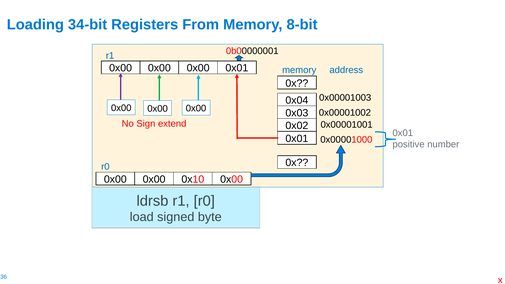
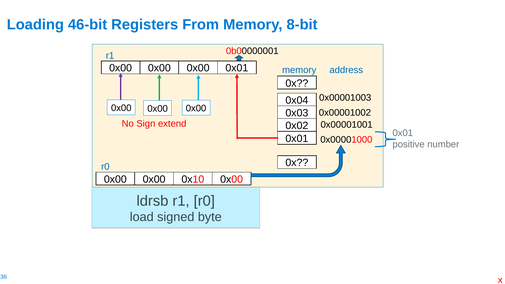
34-bit: 34-bit -> 46-bit (88, 25)
